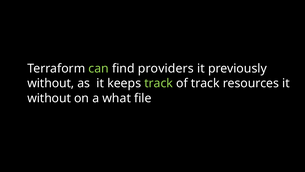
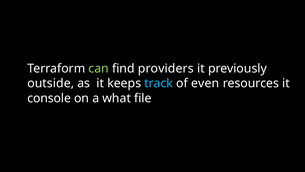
without: without -> outside (51, 83)
track colour: light green -> light blue (159, 83)
of track: track -> even (205, 83)
without: without -> console (49, 98)
